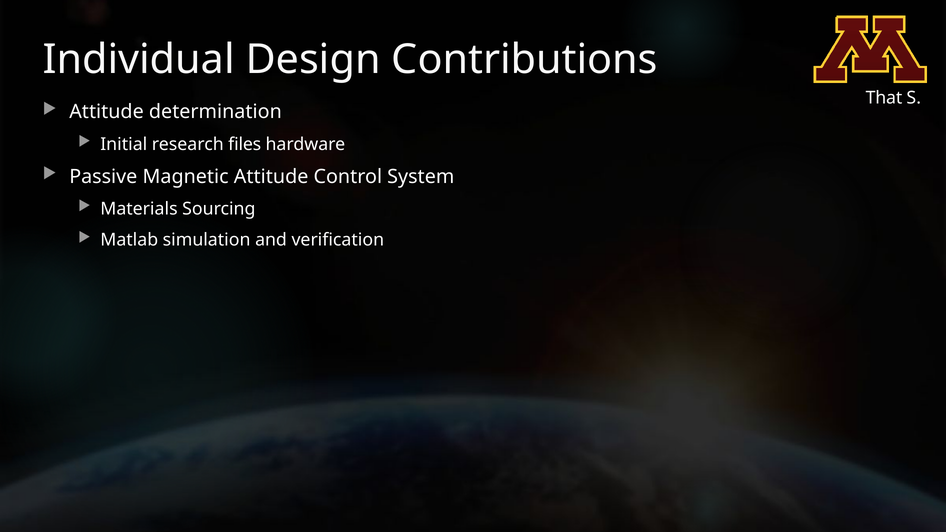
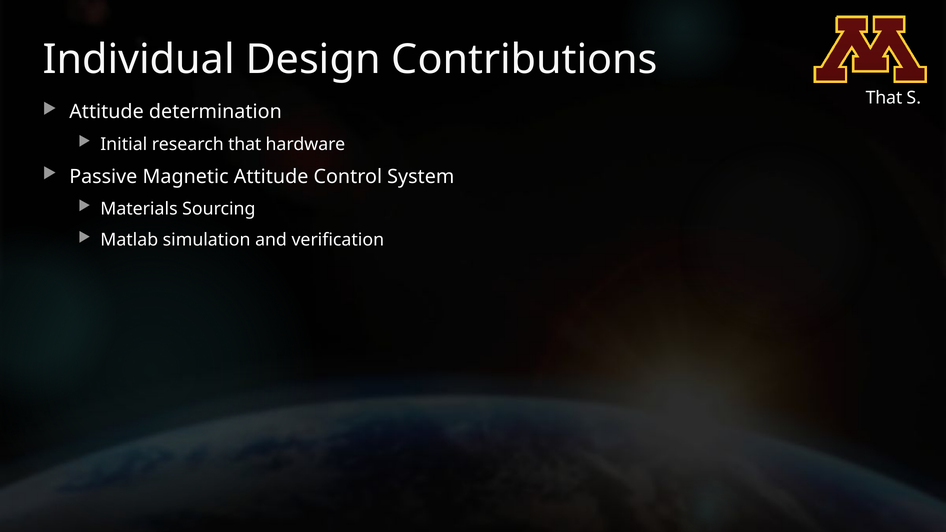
research files: files -> that (245, 144)
